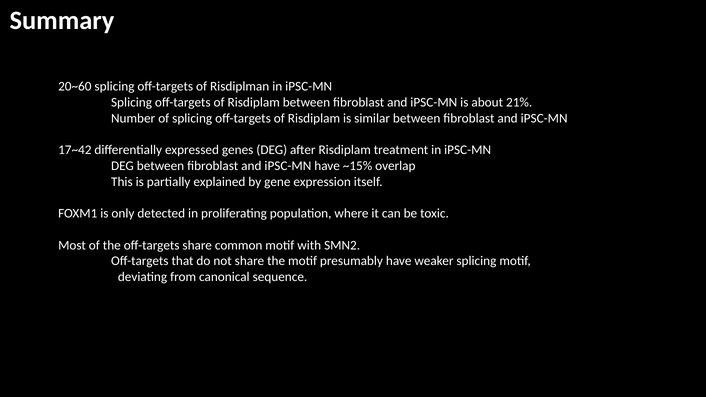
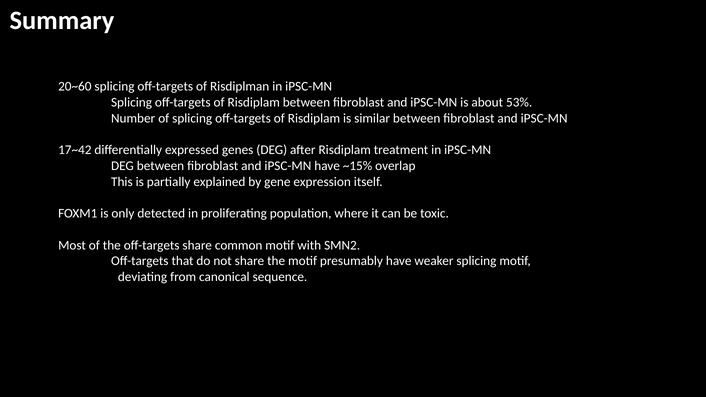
21%: 21% -> 53% (519, 102)
